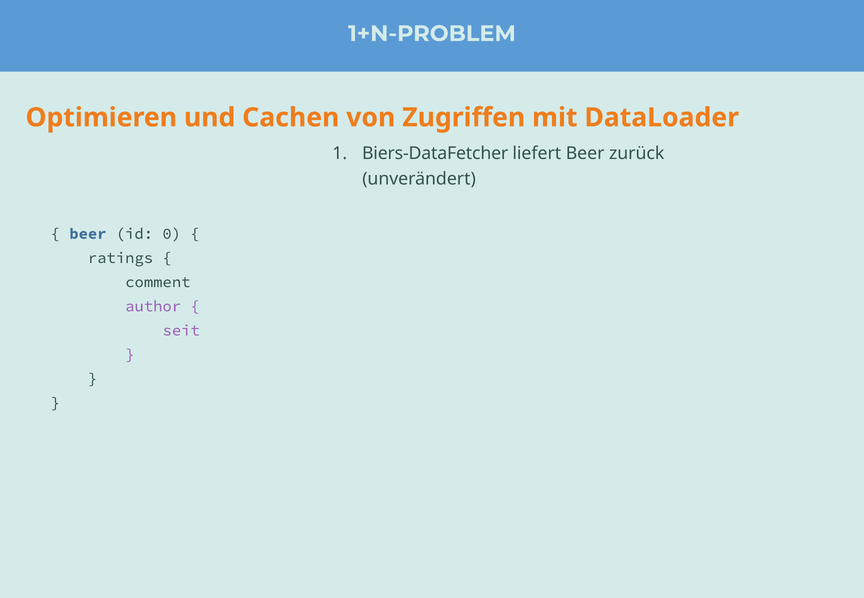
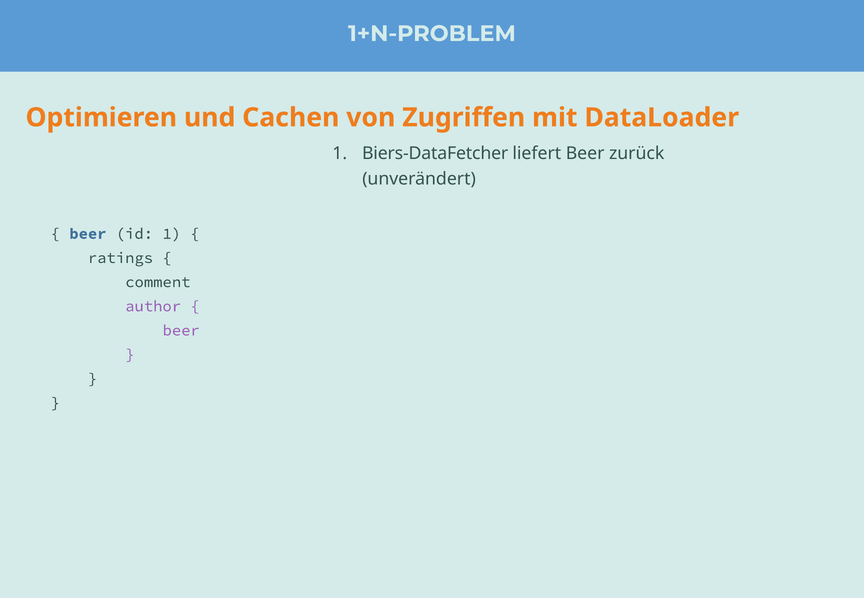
id 0: 0 -> 1 (172, 234)
seit: seit -> beer (181, 330)
